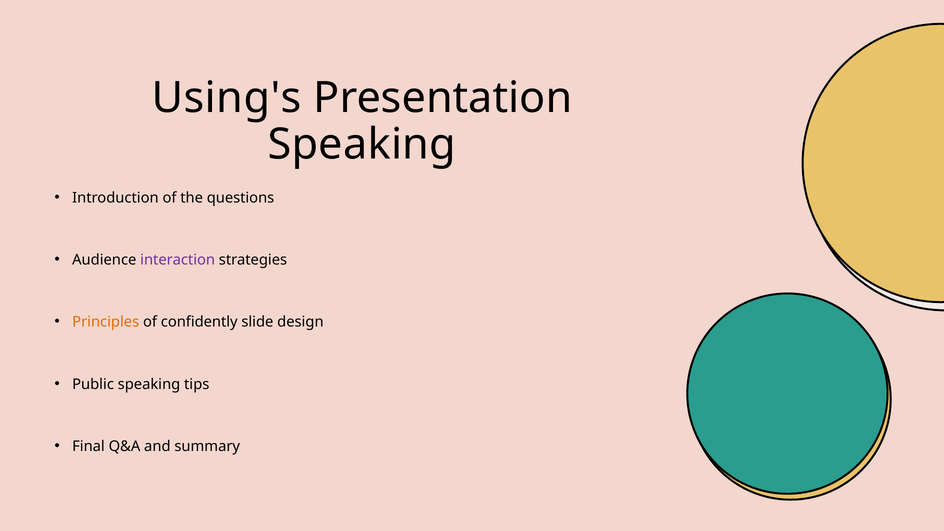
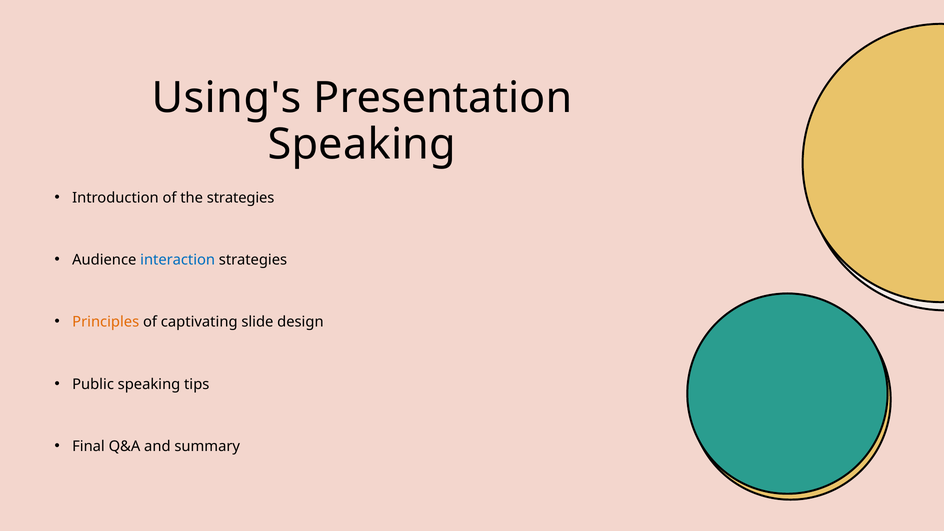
the questions: questions -> strategies (241, 198)
interaction colour: purple -> blue (178, 260)
confidently: confidently -> captivating (199, 322)
